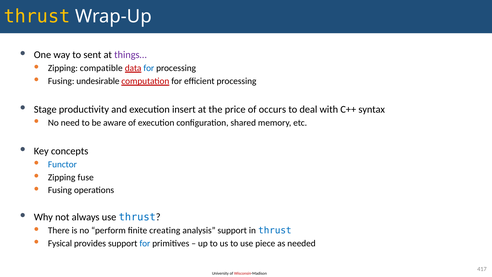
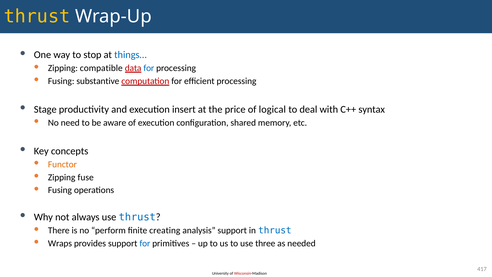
sent: sent -> stop (92, 55)
things… colour: purple -> blue (130, 55)
undesirable: undesirable -> substantive (98, 81)
occurs: occurs -> logical (272, 109)
Functor colour: blue -> orange (62, 164)
Fysical: Fysical -> Wraps (60, 243)
piece: piece -> three (265, 243)
